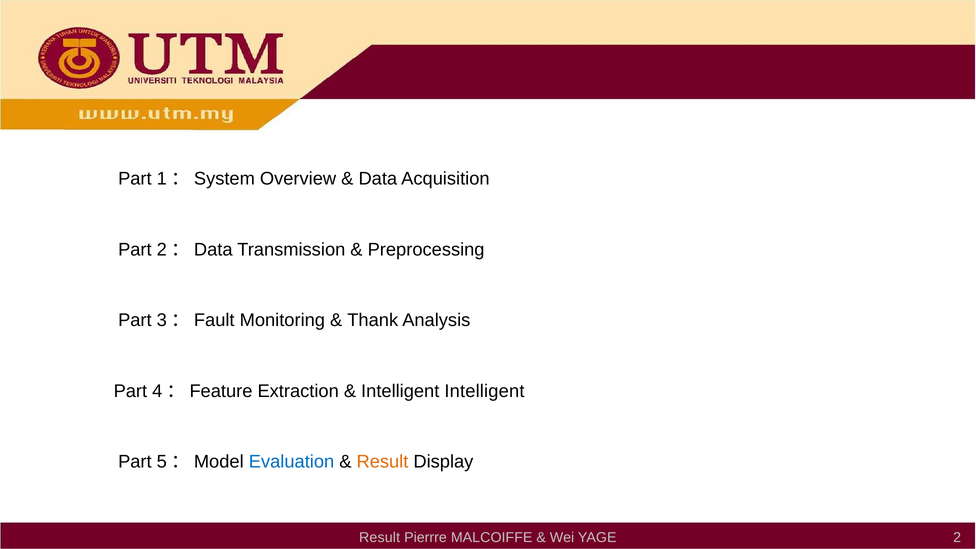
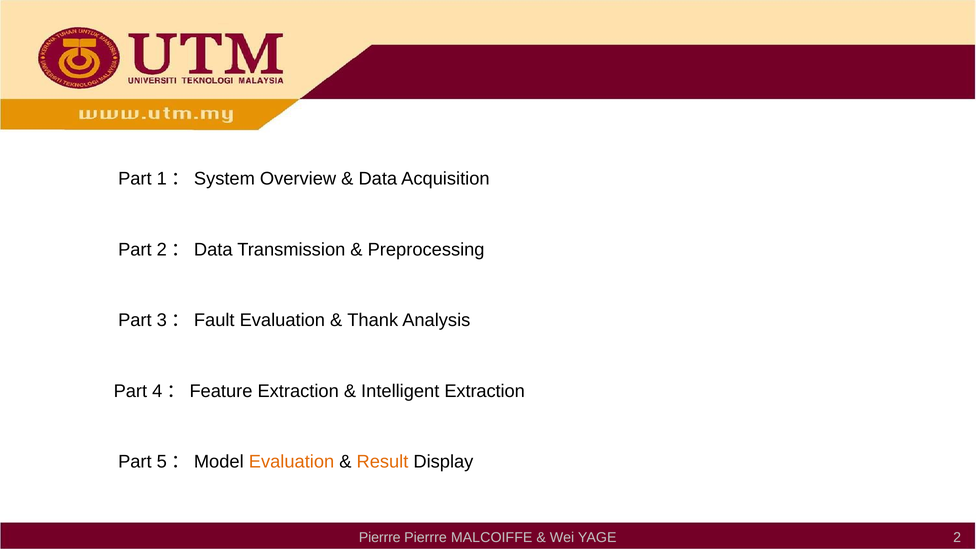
3：Fault Monitoring: Monitoring -> Evaluation (282, 320)
Intelligent Intelligent: Intelligent -> Extraction (485, 391)
Evaluation colour: blue -> orange (292, 462)
Result: Result -> Pierrre (380, 537)
